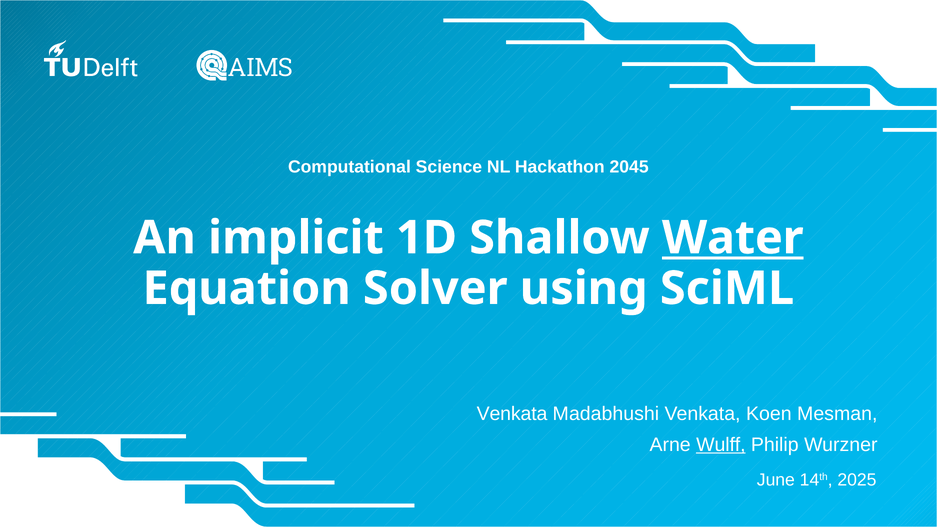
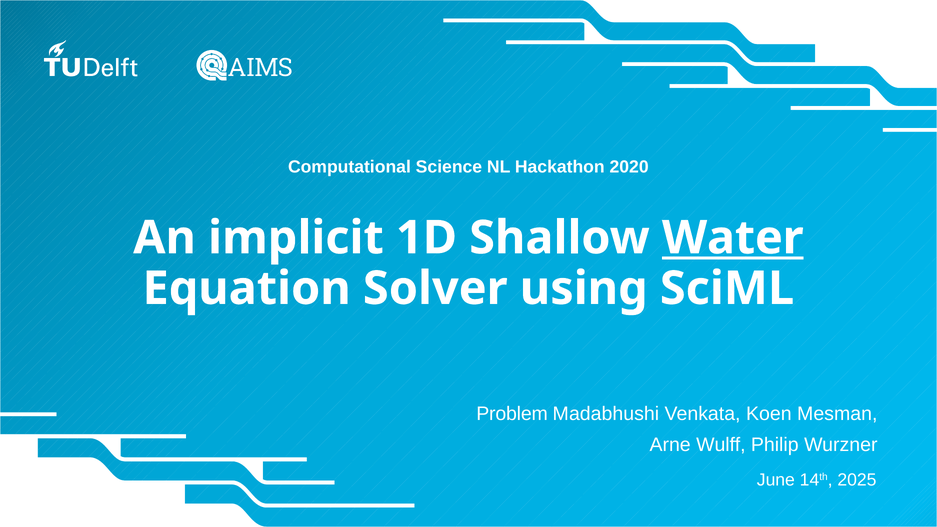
2045: 2045 -> 2020 (629, 167)
Venkata: Venkata -> Problem (512, 414)
Wulff underline: present -> none (721, 445)
